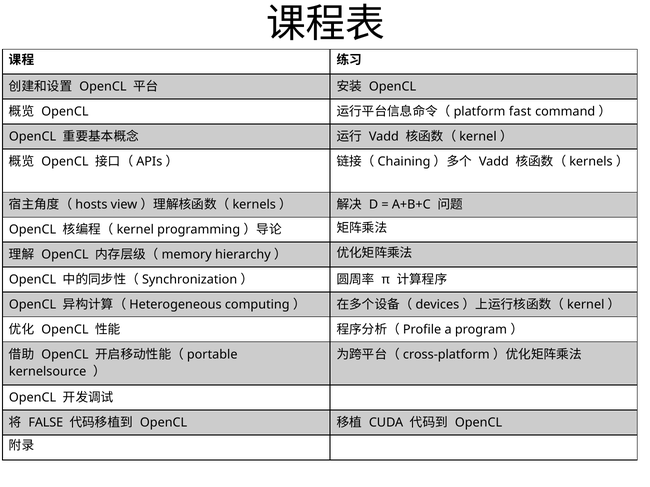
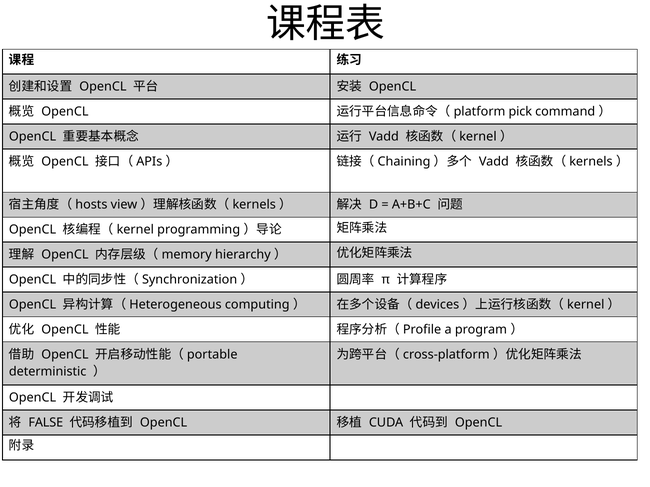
fast: fast -> pick (520, 112)
kernelsource: kernelsource -> deterministic (48, 372)
